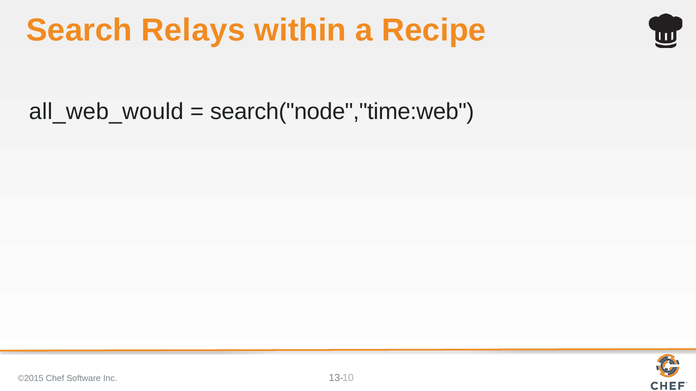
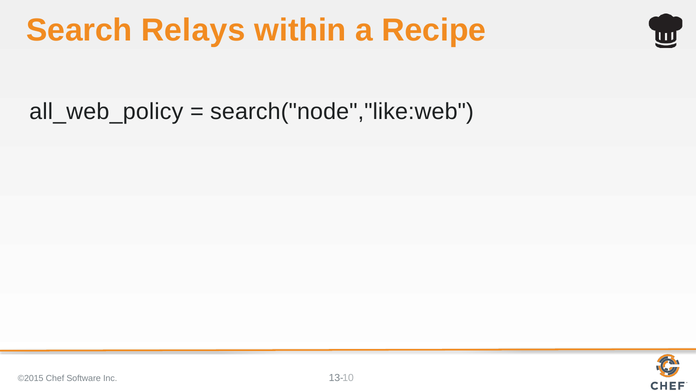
all_web_would: all_web_would -> all_web_policy (106, 112)
search("node","time:web: search("node","time:web -> search("node","like:web (342, 112)
